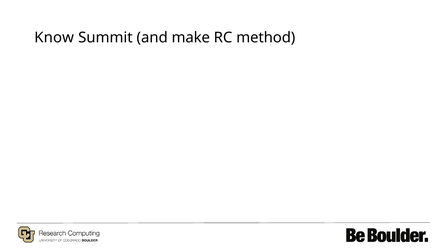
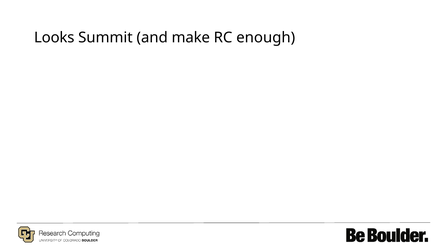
Know: Know -> Looks (54, 38)
method: method -> enough (266, 38)
